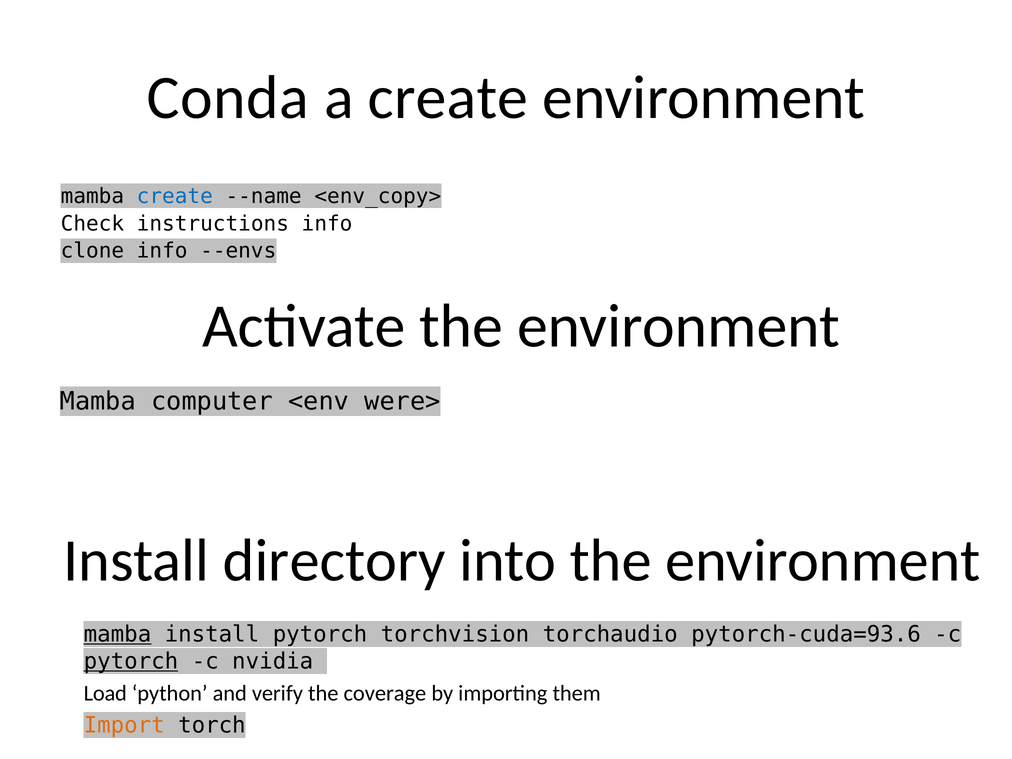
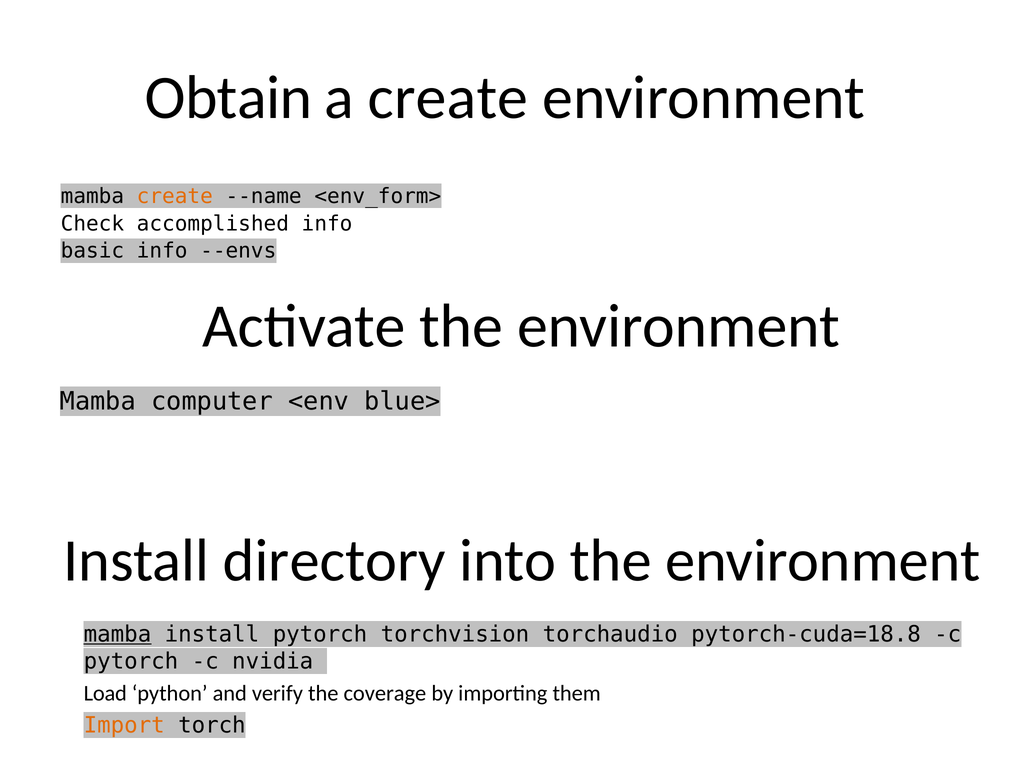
Conda: Conda -> Obtain (228, 98)
create colour: blue -> orange (175, 196)
<env_copy>: <env_copy> -> <env_form> (378, 196)
instructions: instructions -> accomplished (213, 224)
clone: clone -> basic (92, 251)
were>: were> -> blue> (402, 402)
pytorch-cuda=93.6: pytorch-cuda=93.6 -> pytorch-cuda=18.8 (806, 634)
pytorch underline: present -> none (131, 661)
